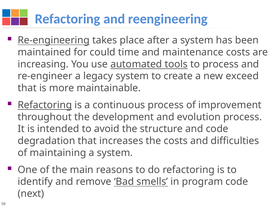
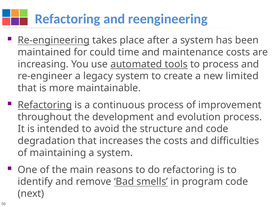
exceed: exceed -> limited (242, 76)
